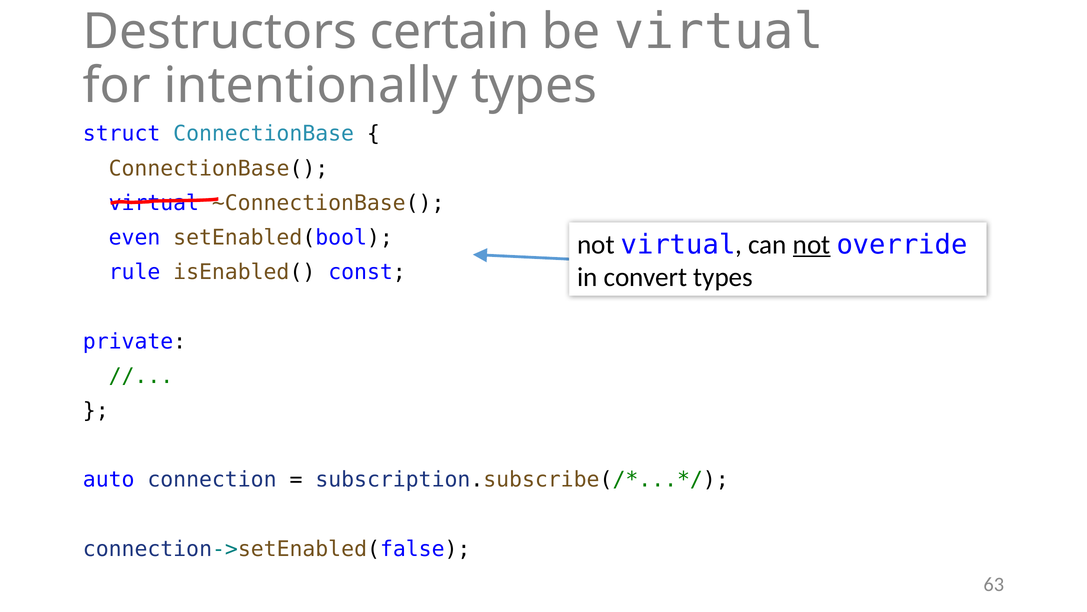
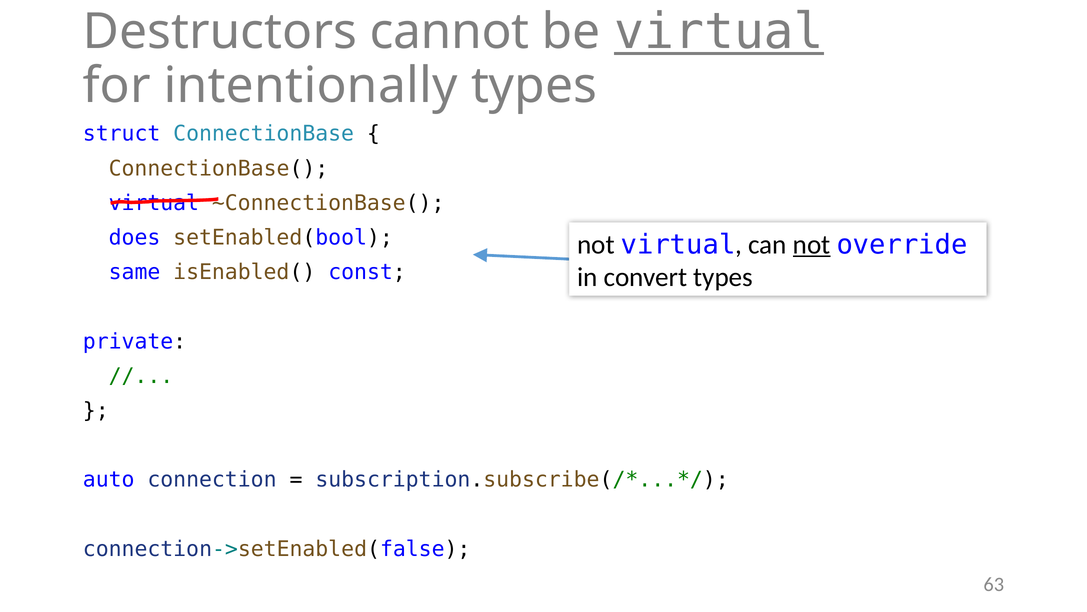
certain: certain -> cannot (450, 32)
virtual underline: none -> present (719, 32)
even: even -> does (135, 237)
rule: rule -> same (135, 272)
